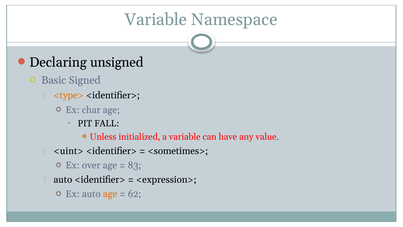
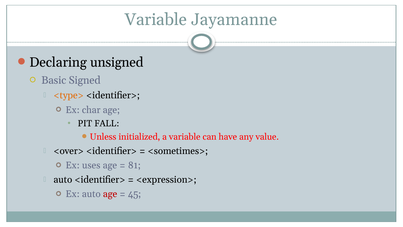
Namespace: Namespace -> Jayamanne (234, 20)
<uint>: <uint> -> <over> (69, 151)
over: over -> uses (91, 165)
83: 83 -> 81 (134, 165)
age colour: orange -> red (110, 194)
62: 62 -> 45 (135, 194)
